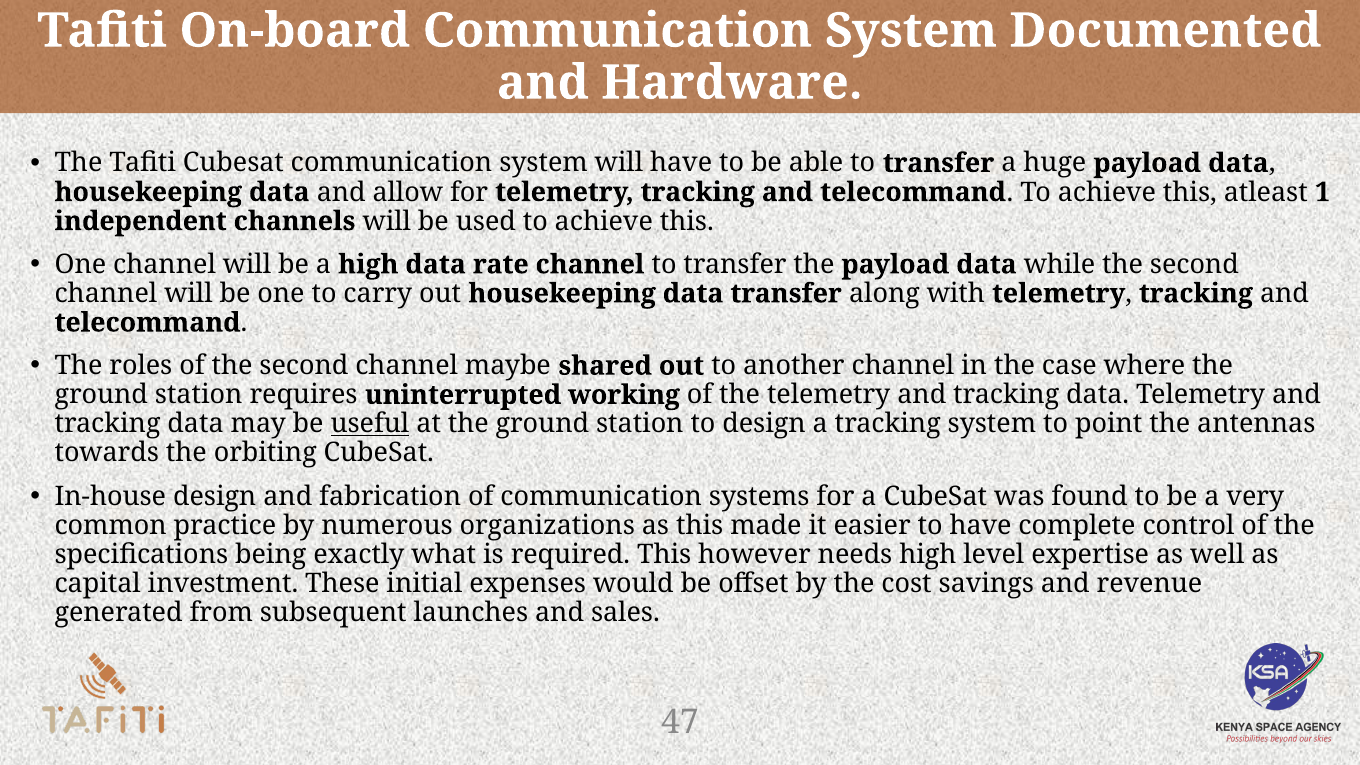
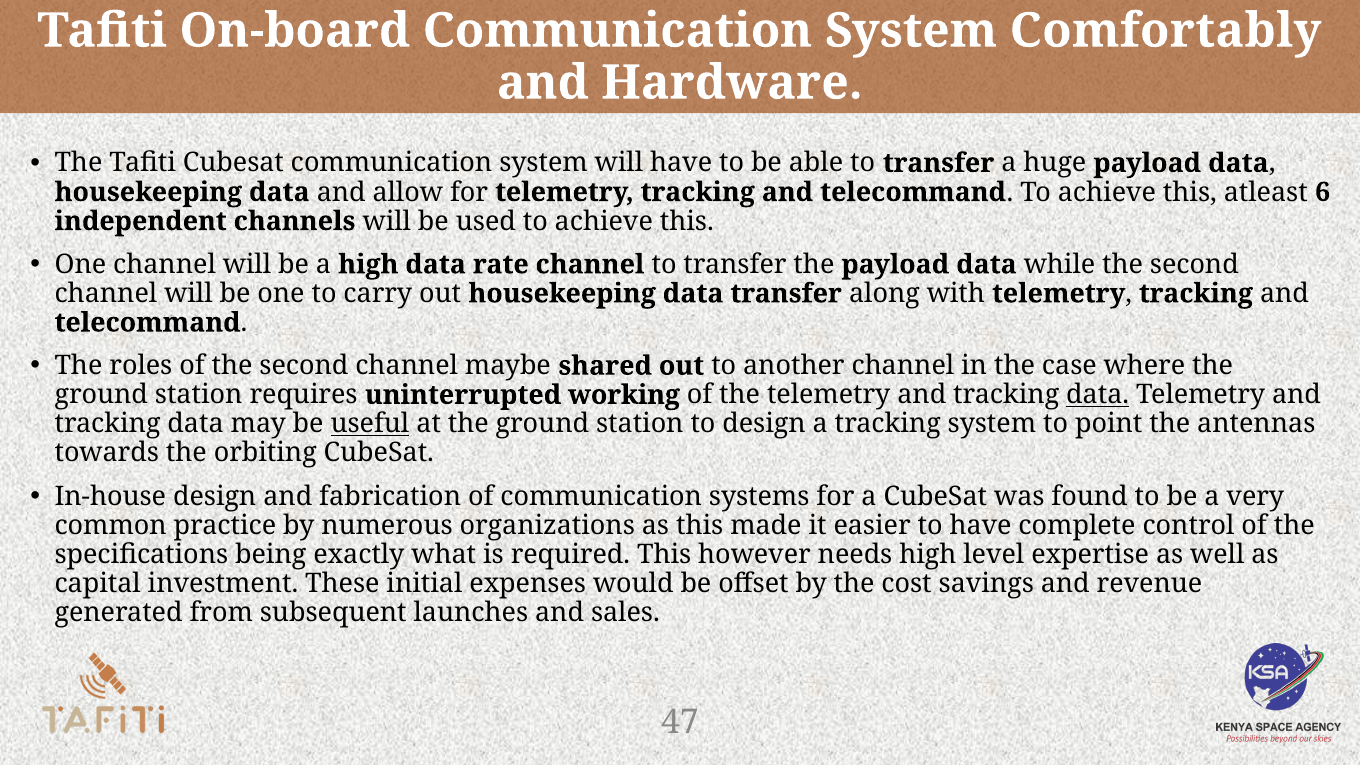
Documented: Documented -> Comfortably (1166, 31)
1: 1 -> 6 (1323, 192)
data underline: none -> present (1098, 395)
